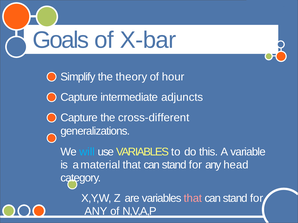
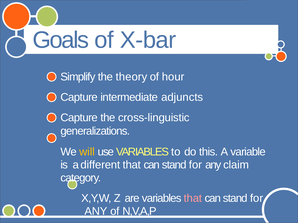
cross-different: cross-different -> cross-linguistic (154, 118)
will colour: light blue -> yellow (87, 152)
material: material -> different (100, 165)
head: head -> claim (236, 165)
